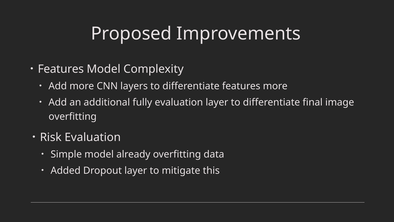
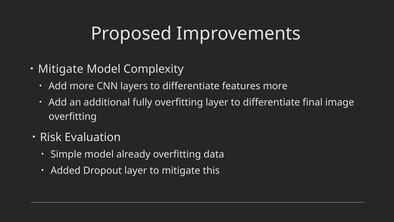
Features: Features -> Mitigate (61, 69)
fully evaluation: evaluation -> overfitting (179, 102)
